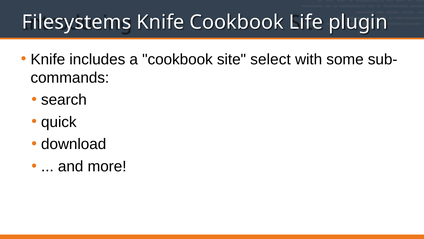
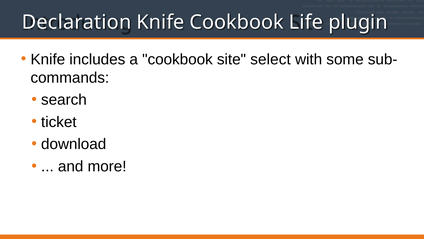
Filesystems: Filesystems -> Declaration (77, 22)
quick: quick -> ticket (59, 122)
